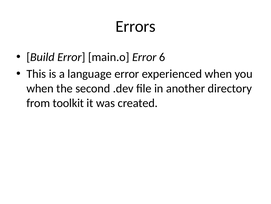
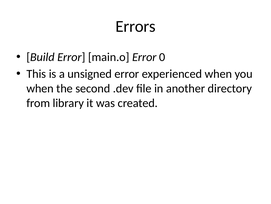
6: 6 -> 0 (162, 57)
language: language -> unsigned (90, 74)
toolkit: toolkit -> library (68, 103)
